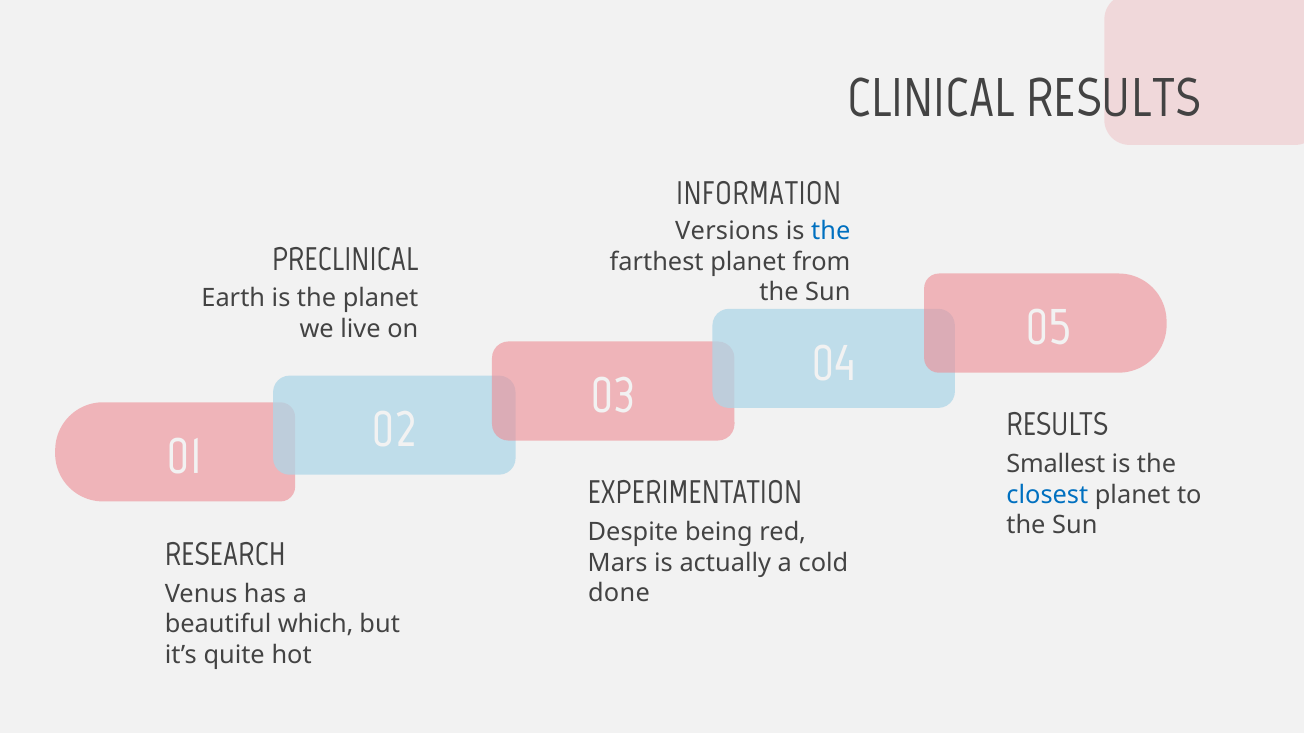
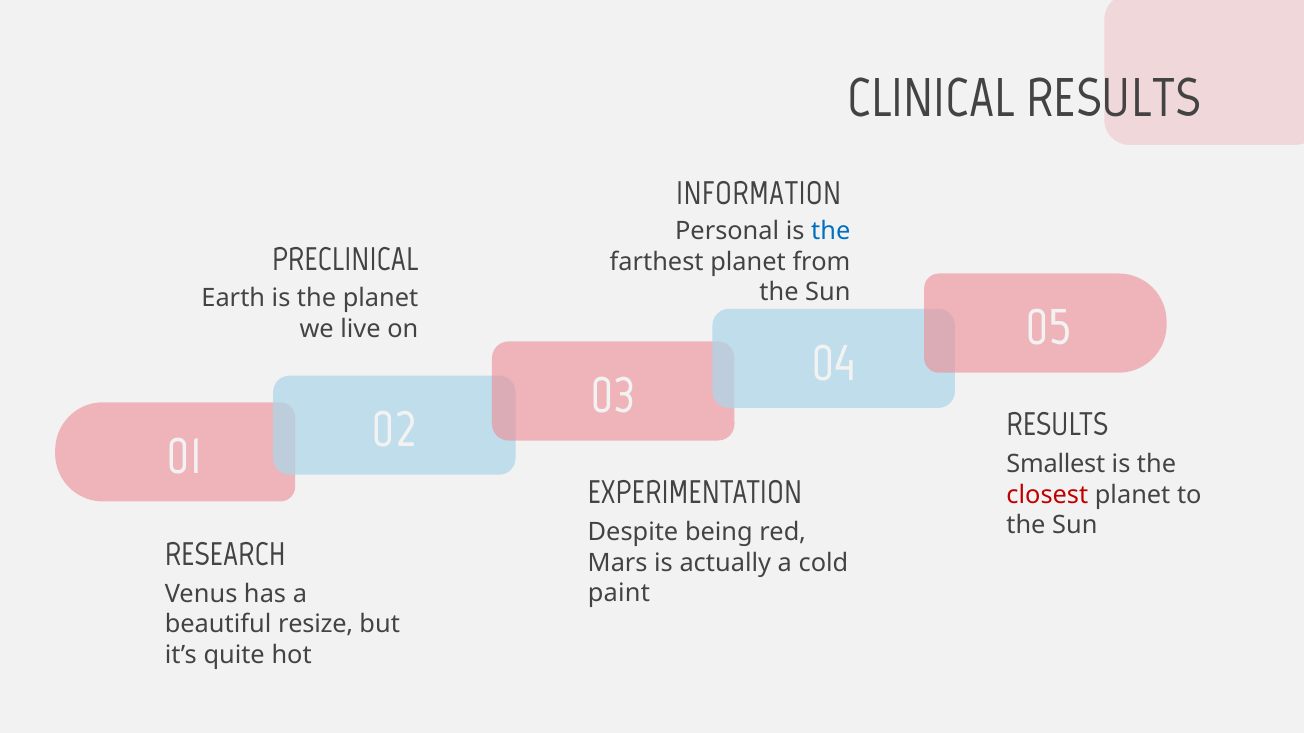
Versions: Versions -> Personal (727, 232)
closest colour: blue -> red (1047, 495)
done: done -> paint (619, 594)
which: which -> resize (316, 625)
